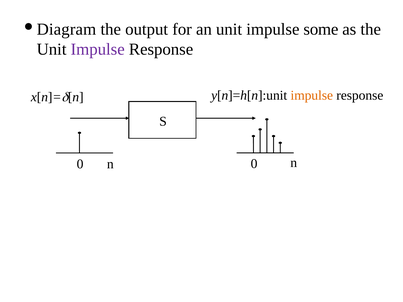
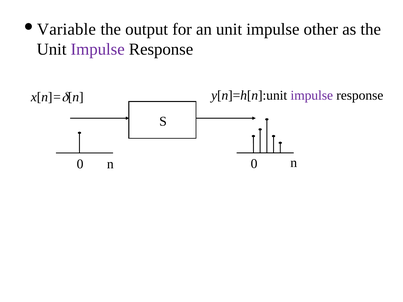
Diagram: Diagram -> Variable (66, 29)
some: some -> other (321, 29)
impulse colour: orange -> purple (312, 95)
